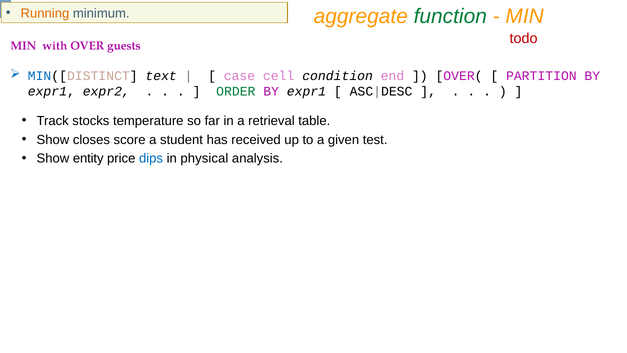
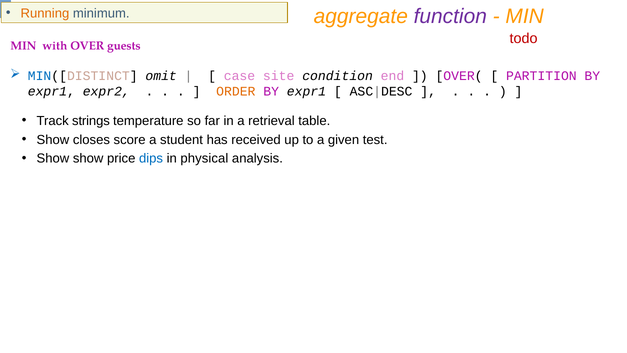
function colour: green -> purple (450, 16)
text: text -> omit (161, 76)
cell: cell -> site (279, 76)
ORDER colour: green -> orange (236, 92)
stocks: stocks -> strings (91, 121)
Show entity: entity -> show (88, 158)
